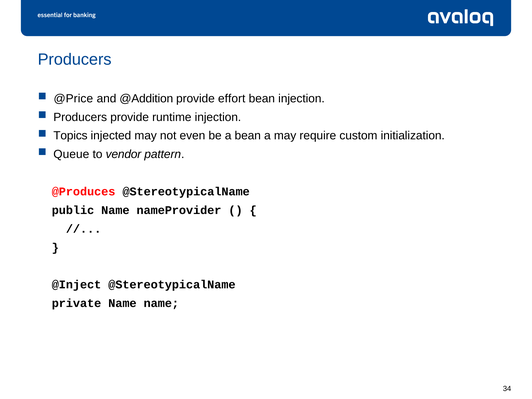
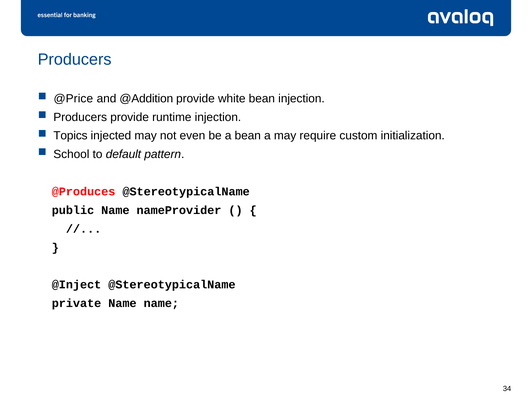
effort: effort -> white (232, 99)
Queue: Queue -> School (71, 154)
vendor: vendor -> default (123, 154)
